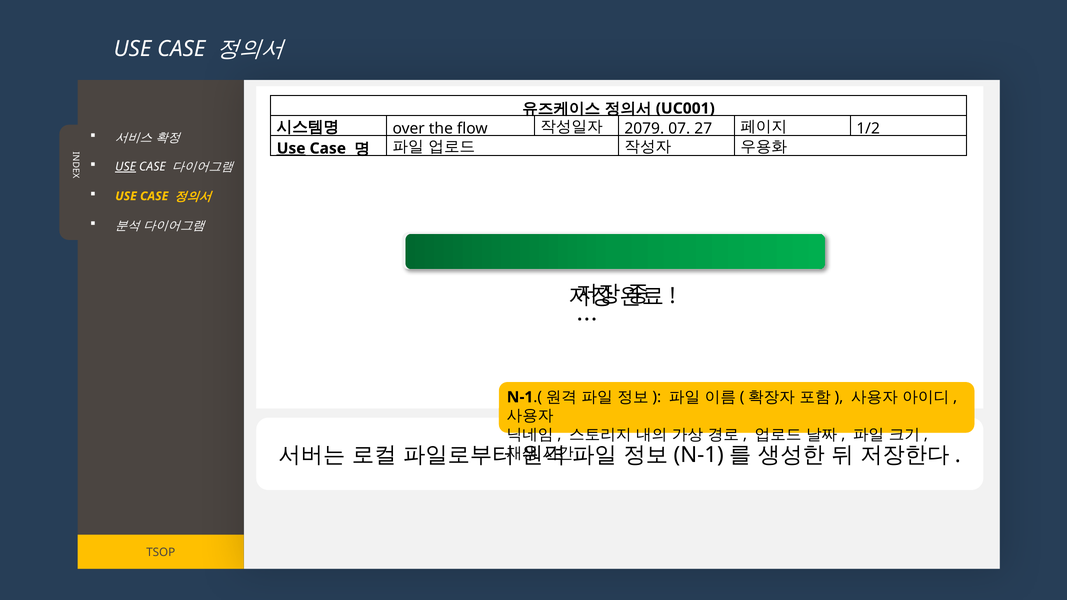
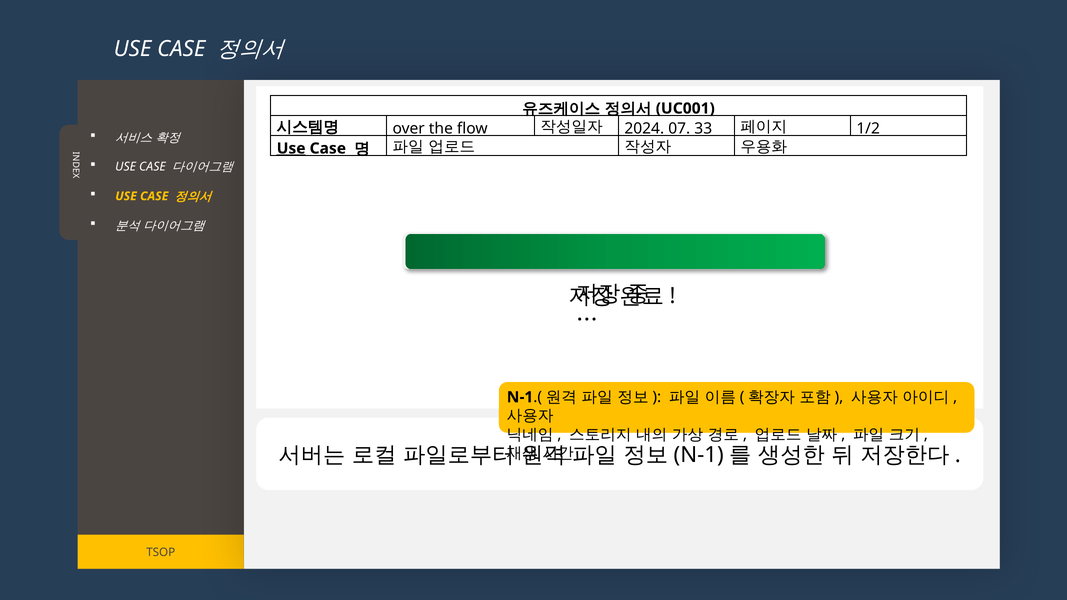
2079: 2079 -> 2024 (644, 128)
27: 27 -> 33 (703, 128)
USE underline: present -> none (126, 167)
